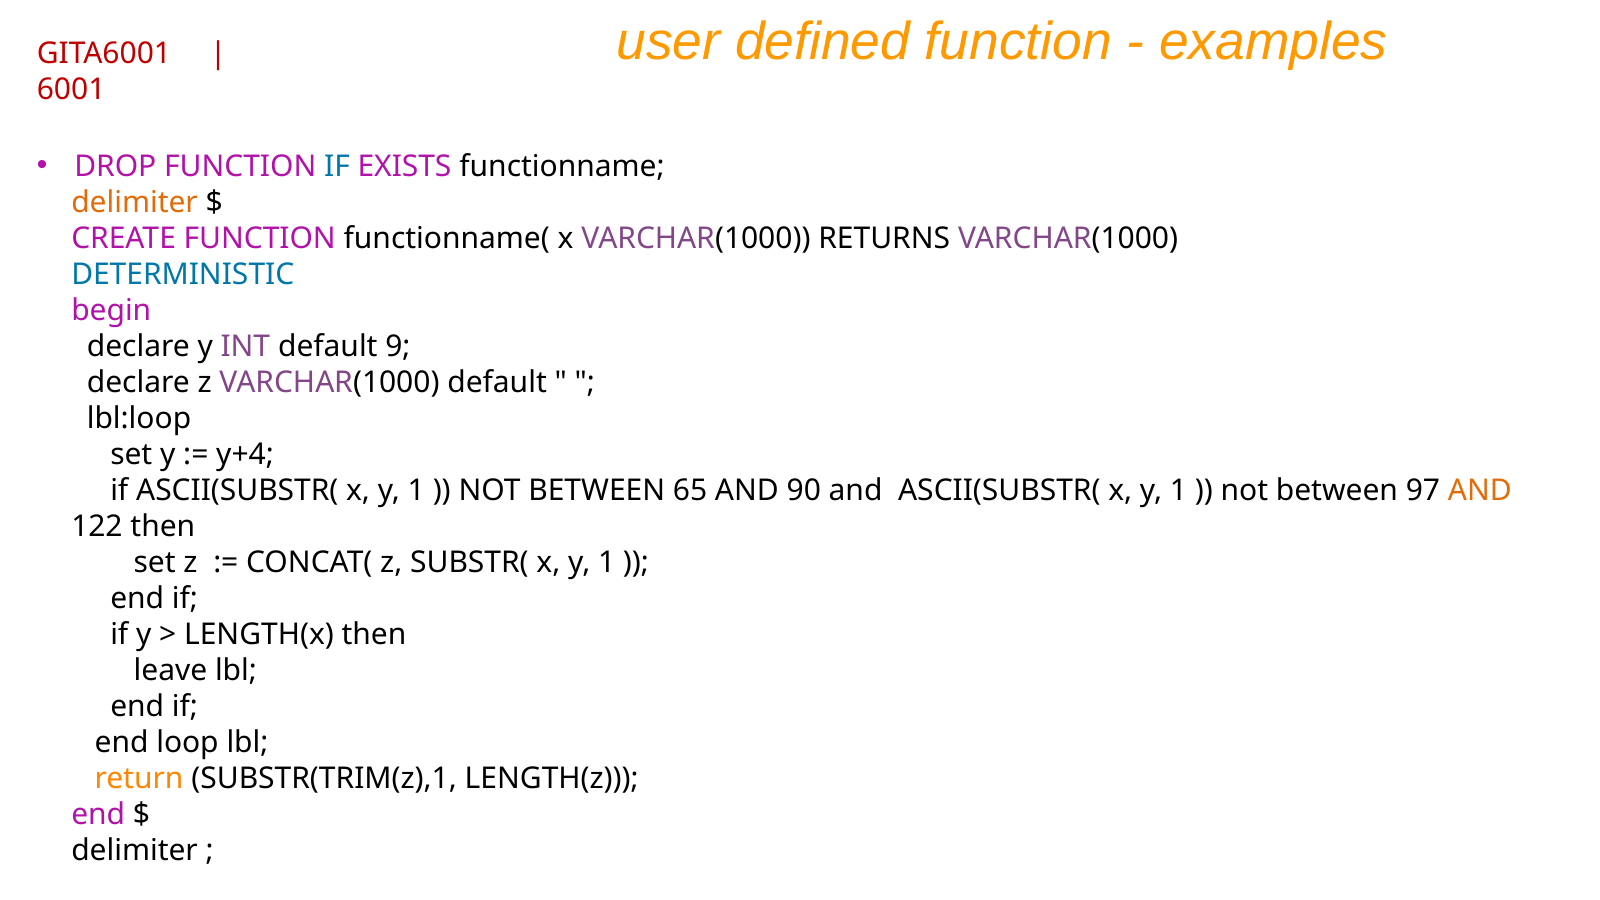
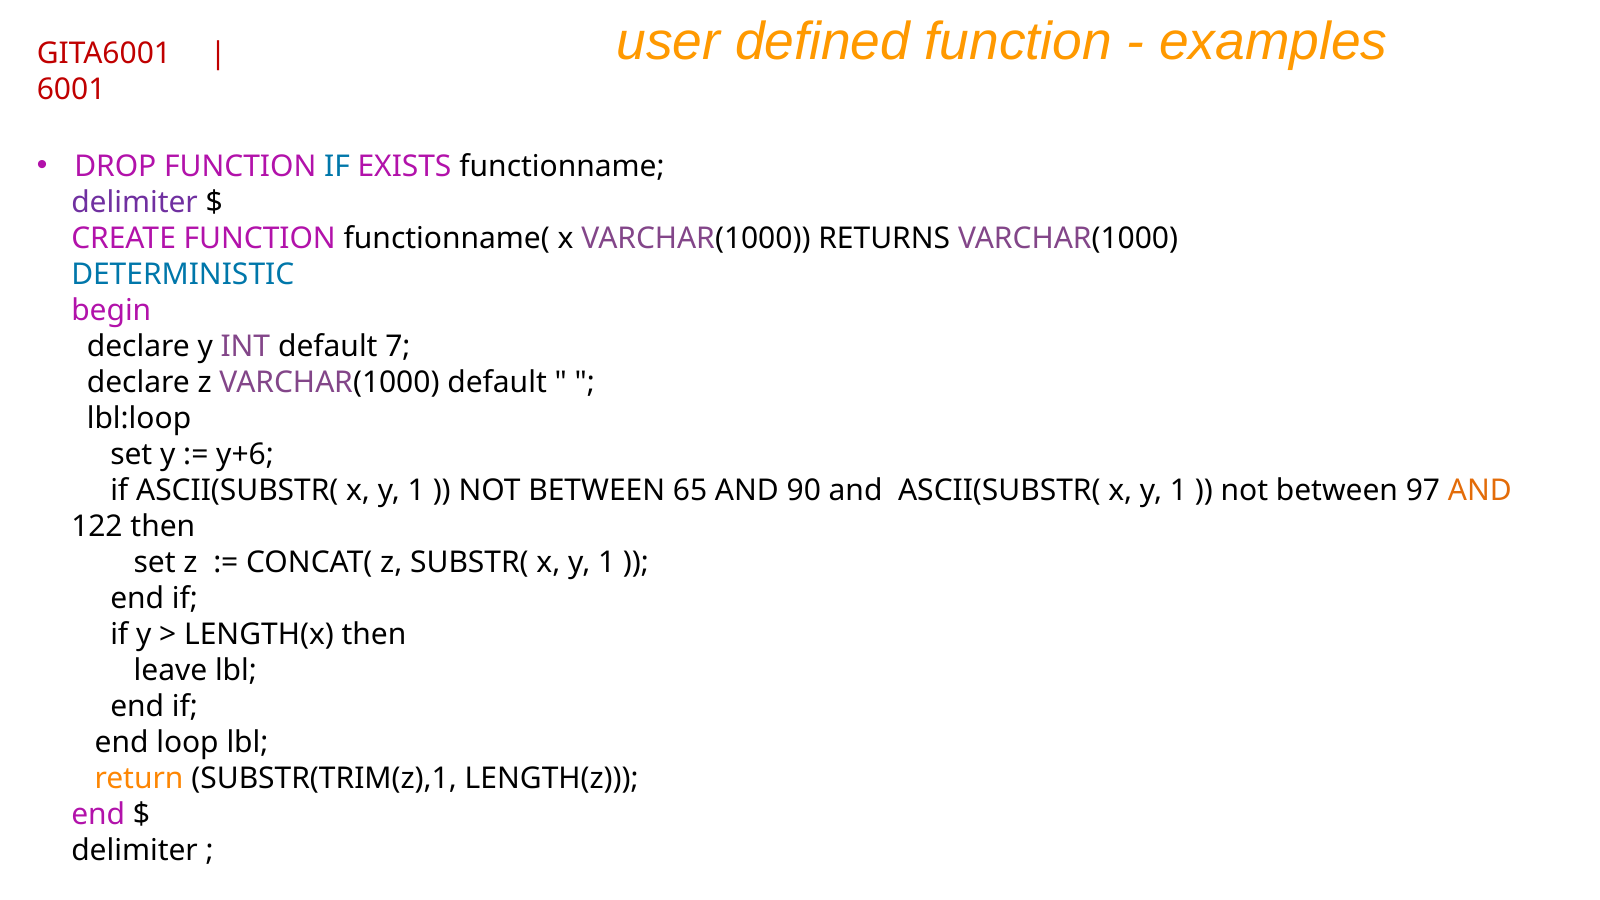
delimiter colour: orange -> purple (135, 202)
9: 9 -> 7 (398, 346)
y+4: y+4 -> y+6 (245, 454)
